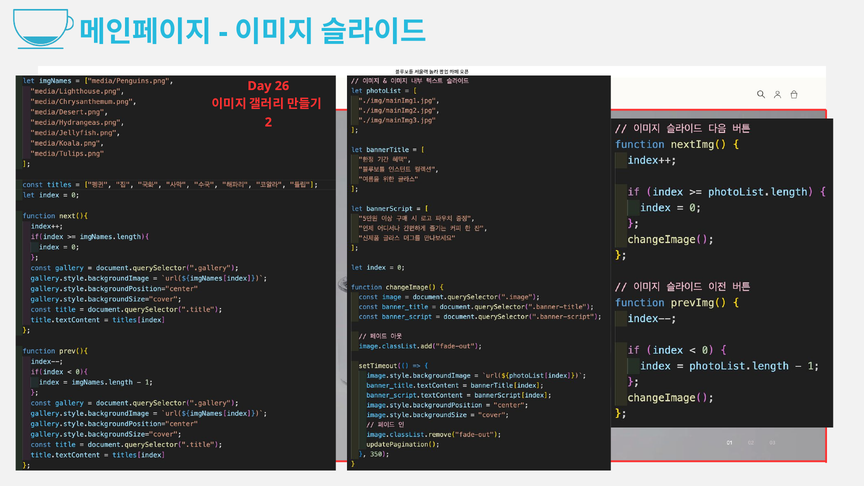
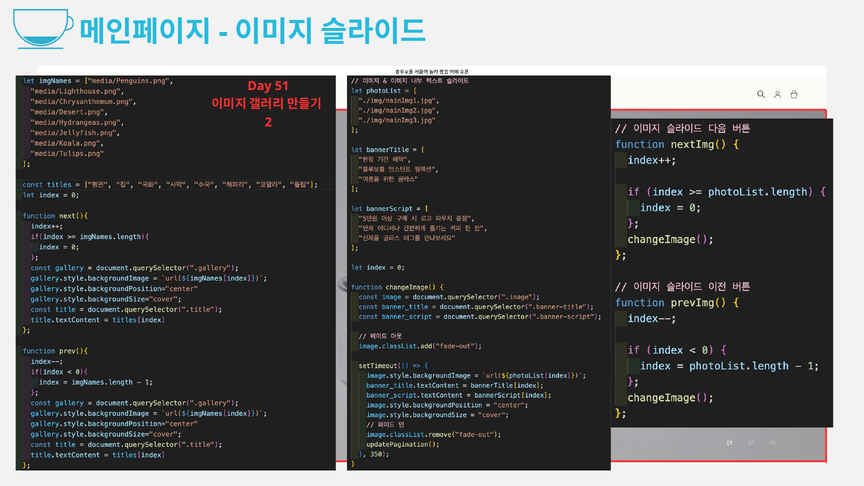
26: 26 -> 51 (282, 86)
